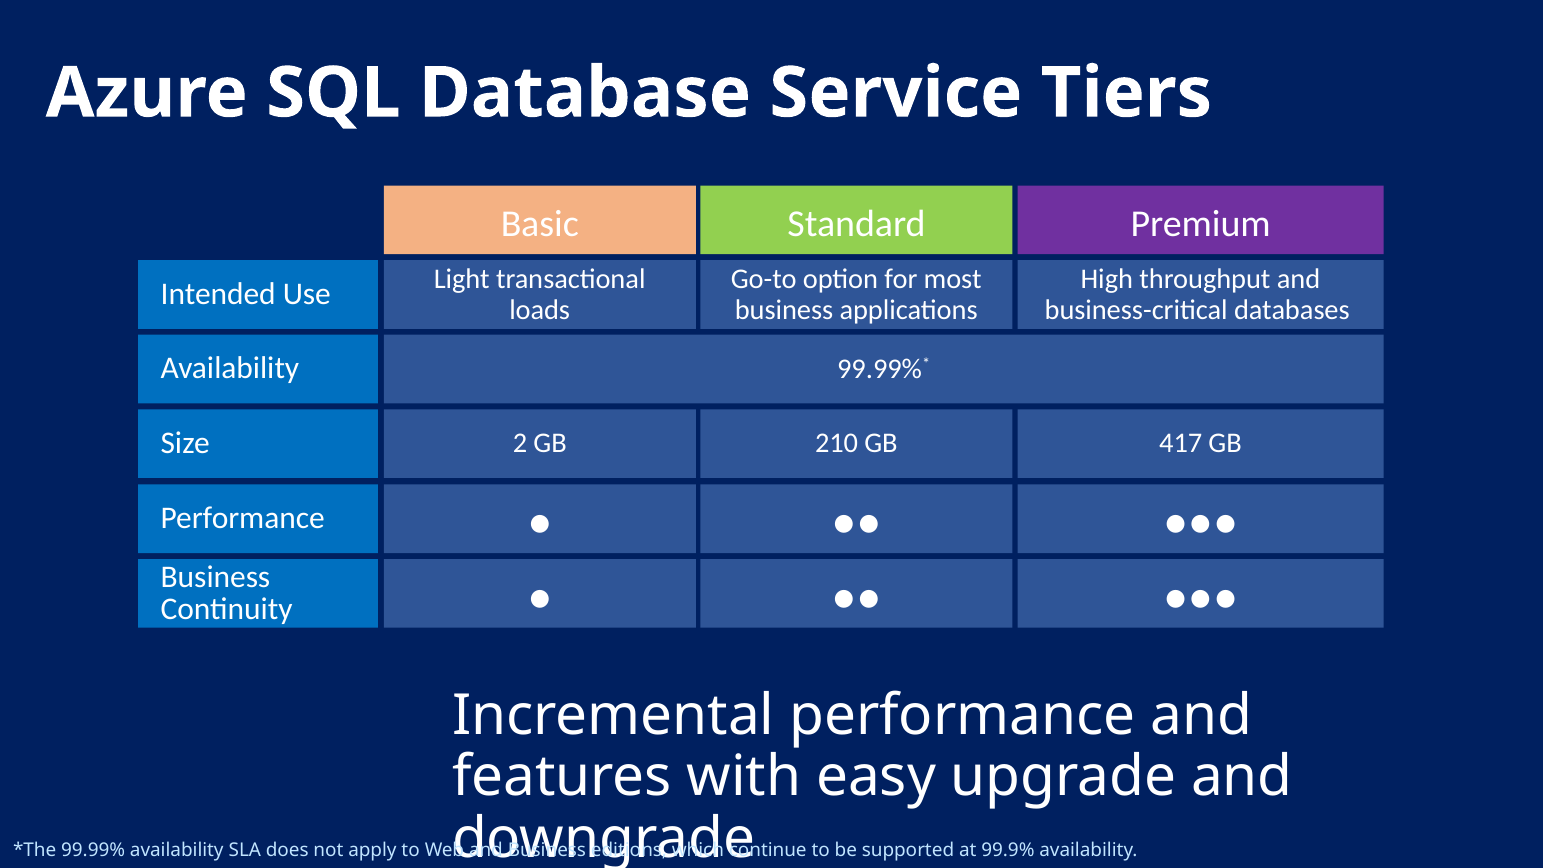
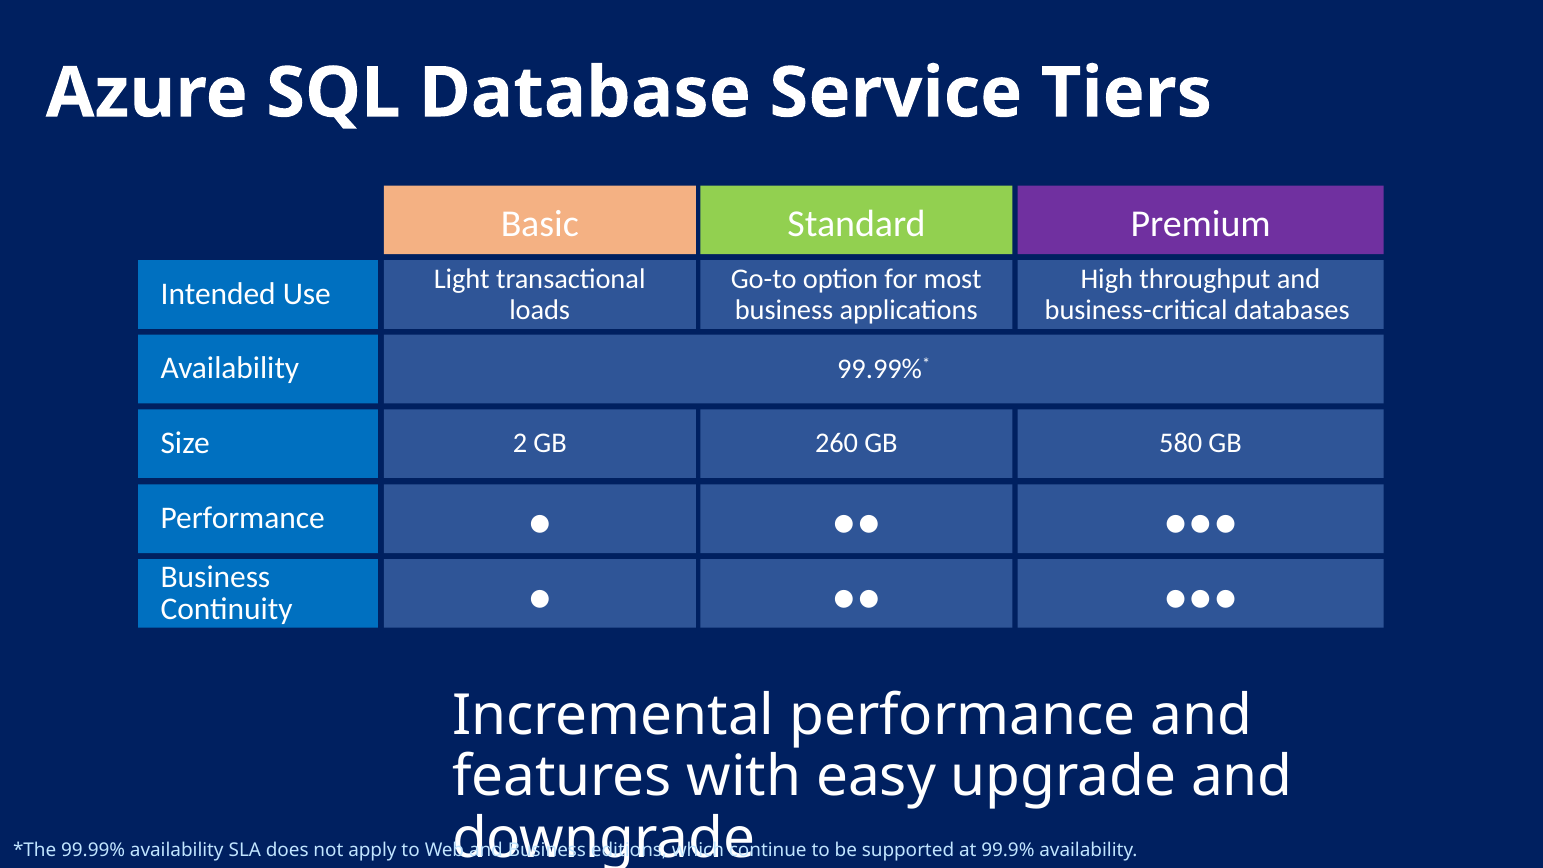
210: 210 -> 260 (837, 443)
417: 417 -> 580 (1181, 443)
